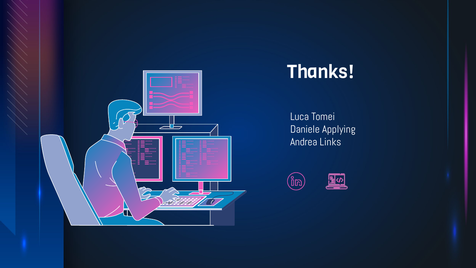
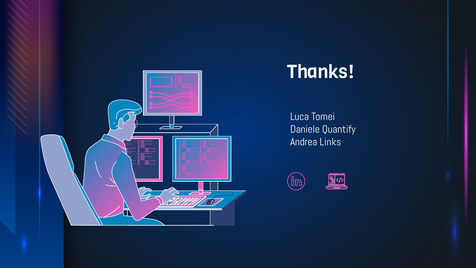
Applying: Applying -> Quantify (339, 129)
